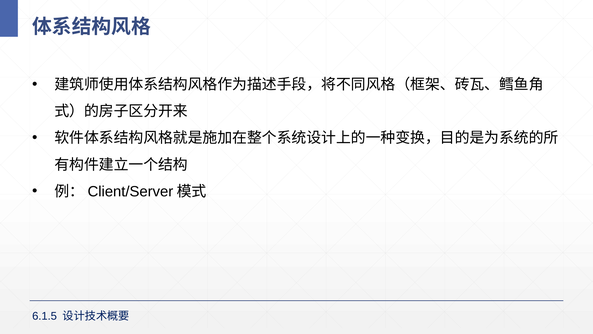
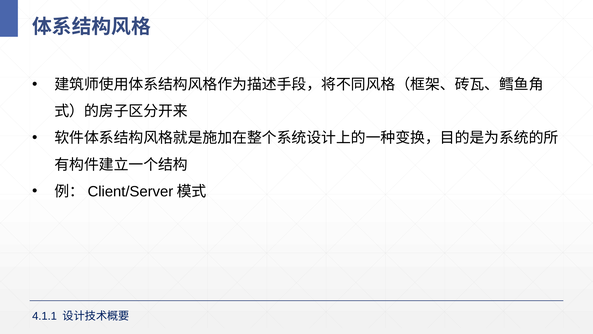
6.1.5: 6.1.5 -> 4.1.1 (45, 316)
